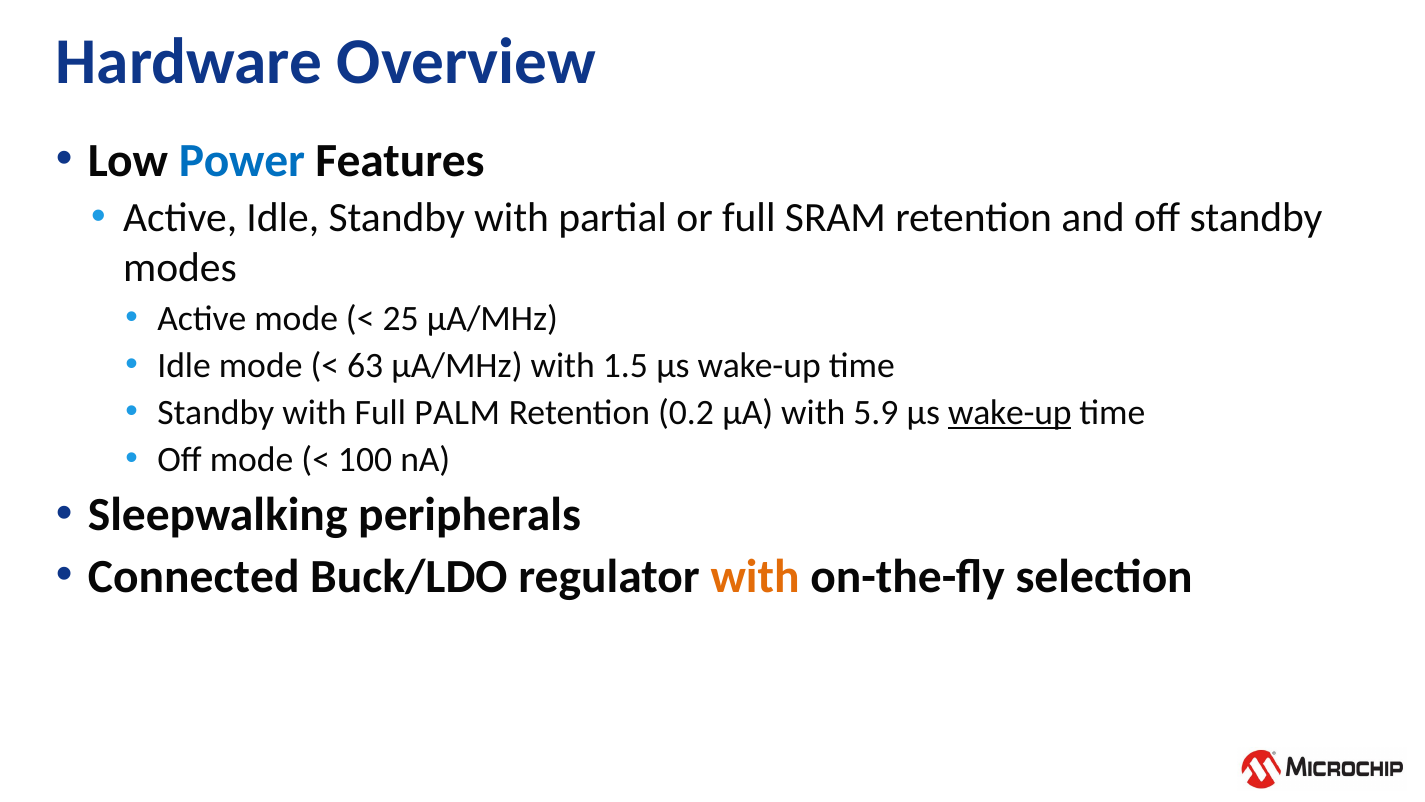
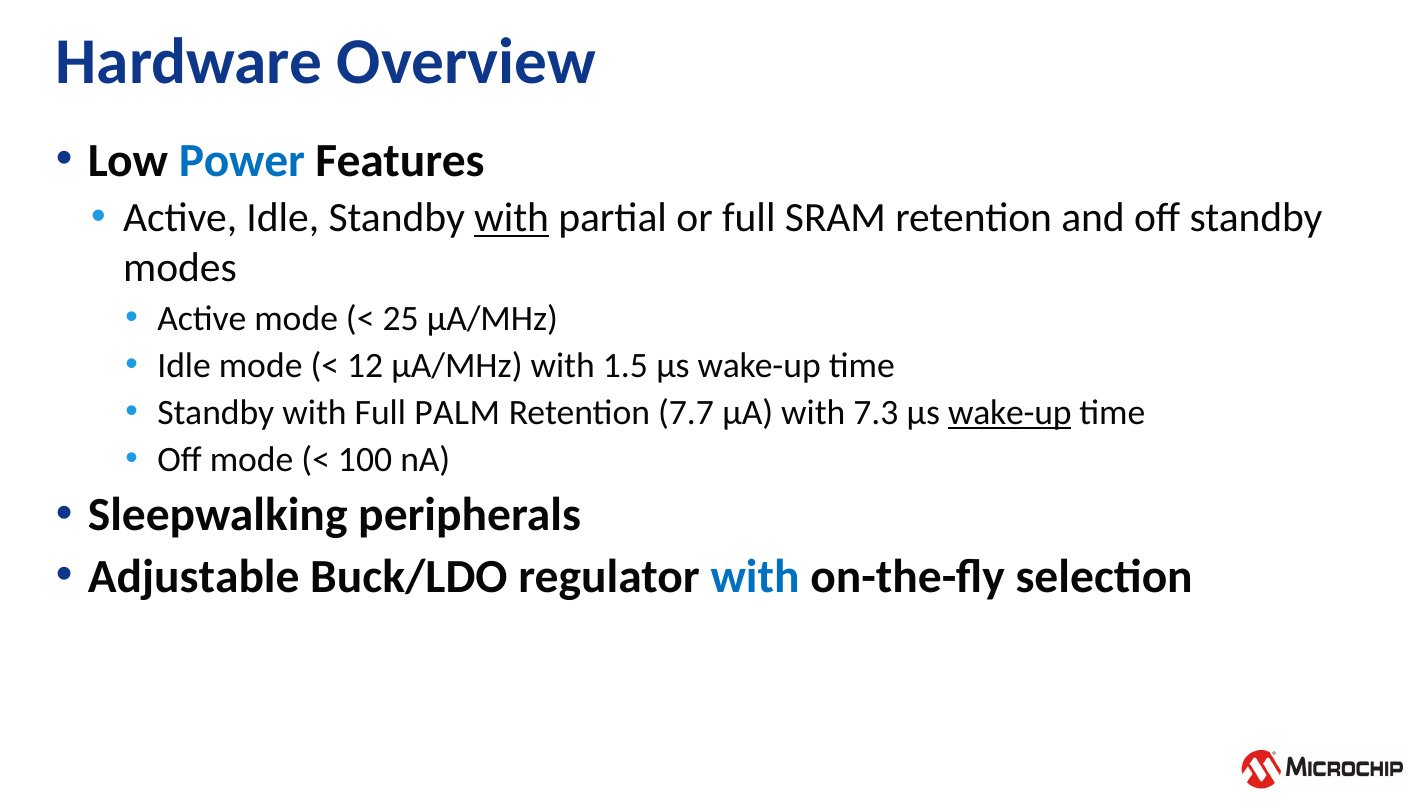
with underline: none -> present (512, 218)
63: 63 -> 12 (365, 365)
0.2: 0.2 -> 7.7 (686, 413)
5.9: 5.9 -> 7.3 (876, 413)
Connected: Connected -> Adjustable (194, 576)
with colour: orange -> blue (755, 576)
